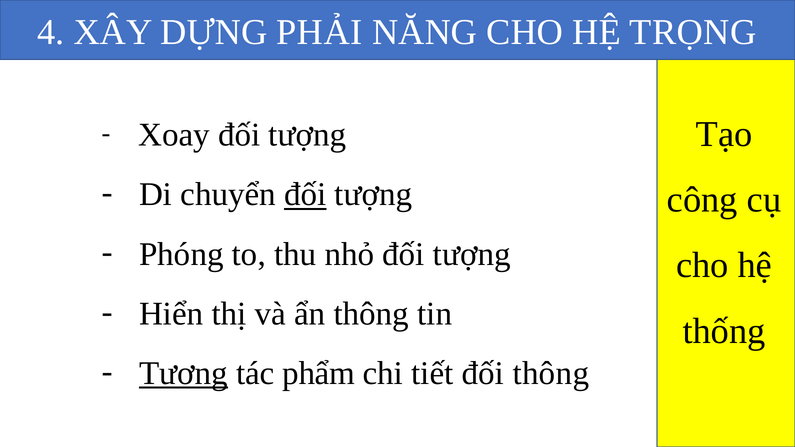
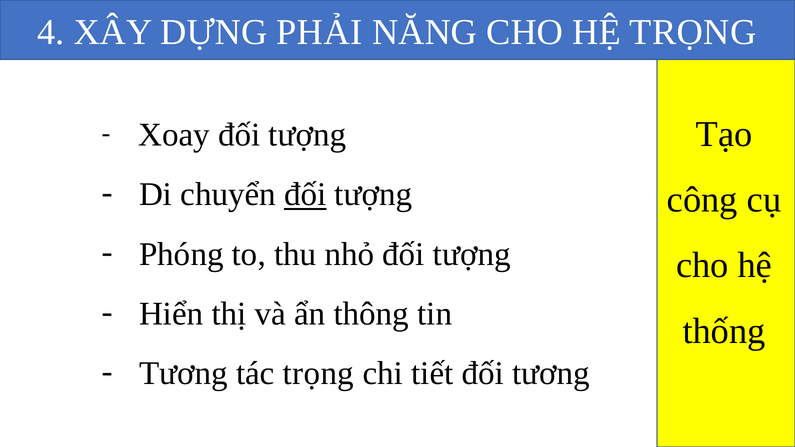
Tương underline: present -> none (183, 373)
tác phẩm: phẩm -> trọng (318, 373)
đối thông: thông -> tương (551, 373)
